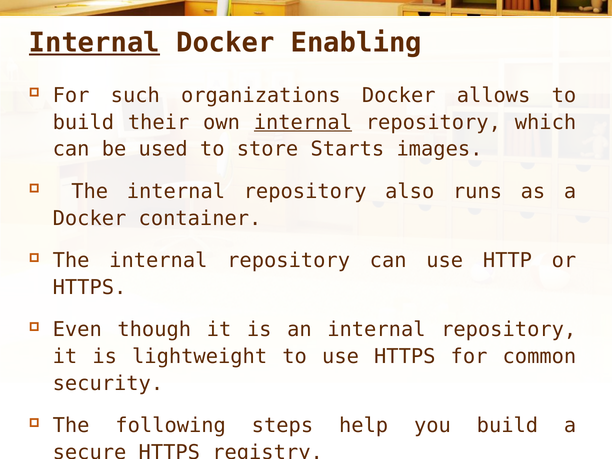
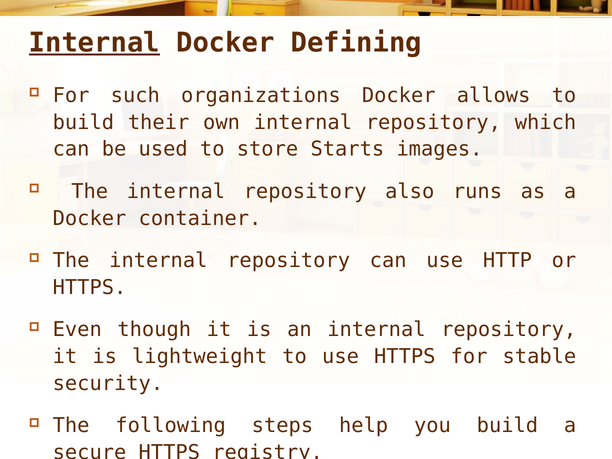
Enabling: Enabling -> Defining (356, 43)
internal underline: present -> none (303, 122)
common: common -> stable (539, 357)
